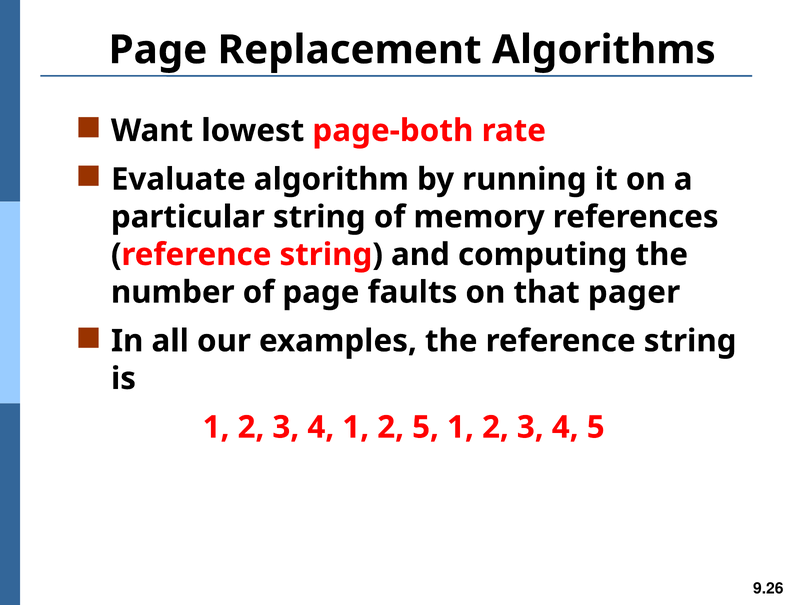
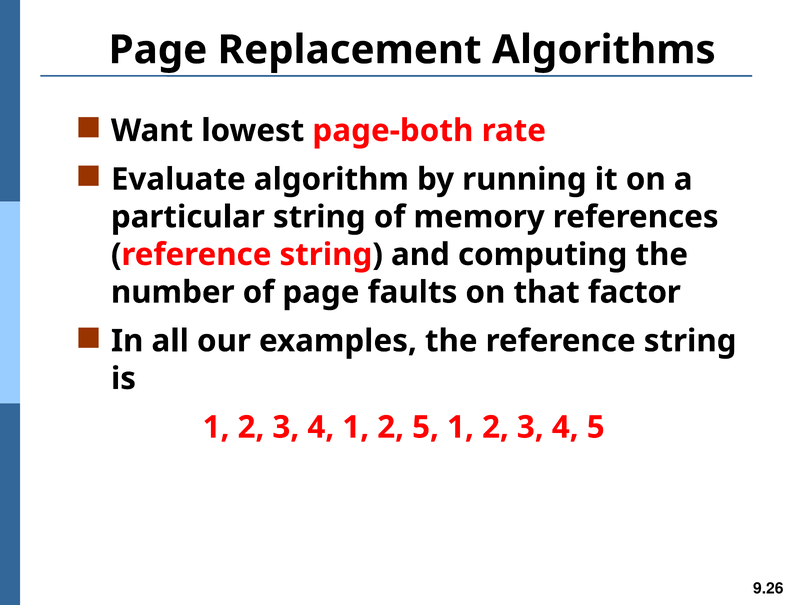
pager: pager -> factor (634, 292)
